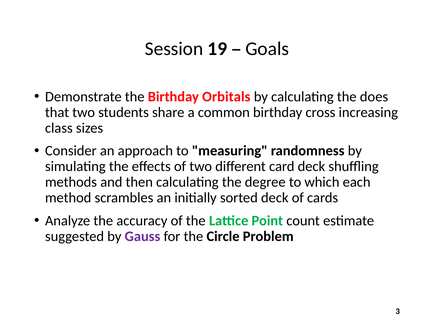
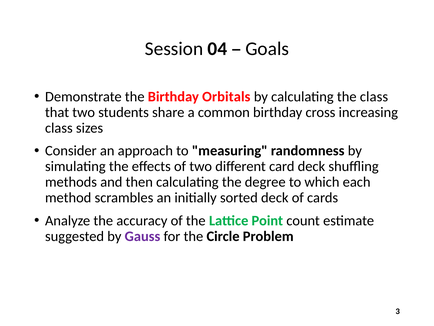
19: 19 -> 04 (217, 49)
the does: does -> class (374, 97)
